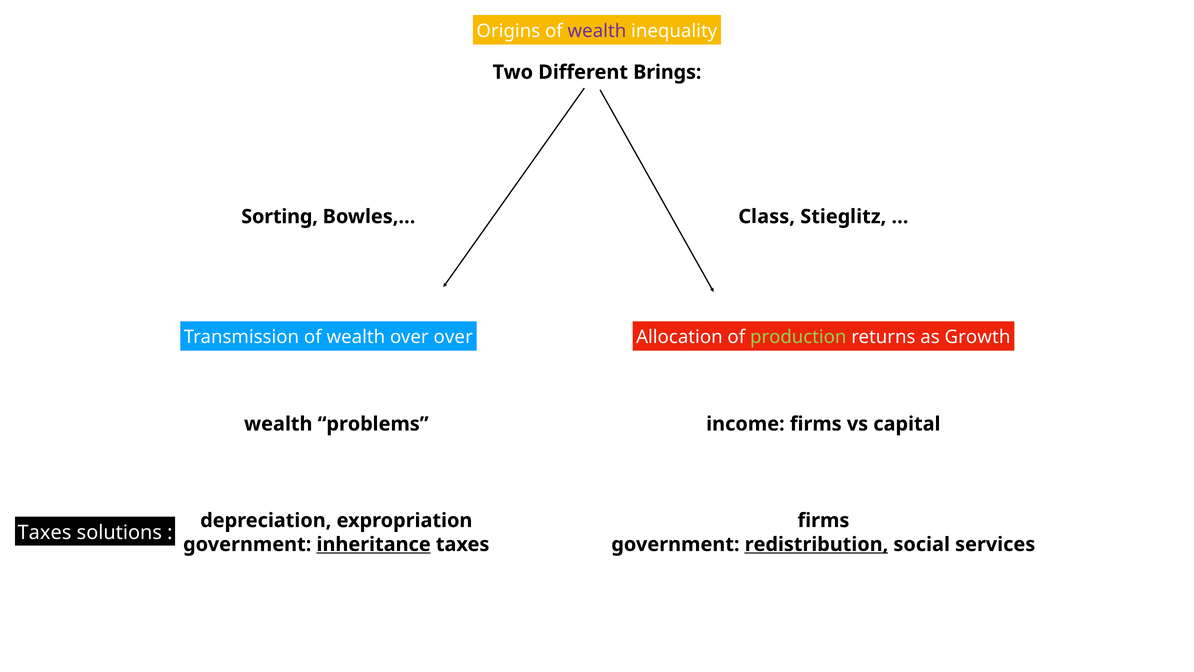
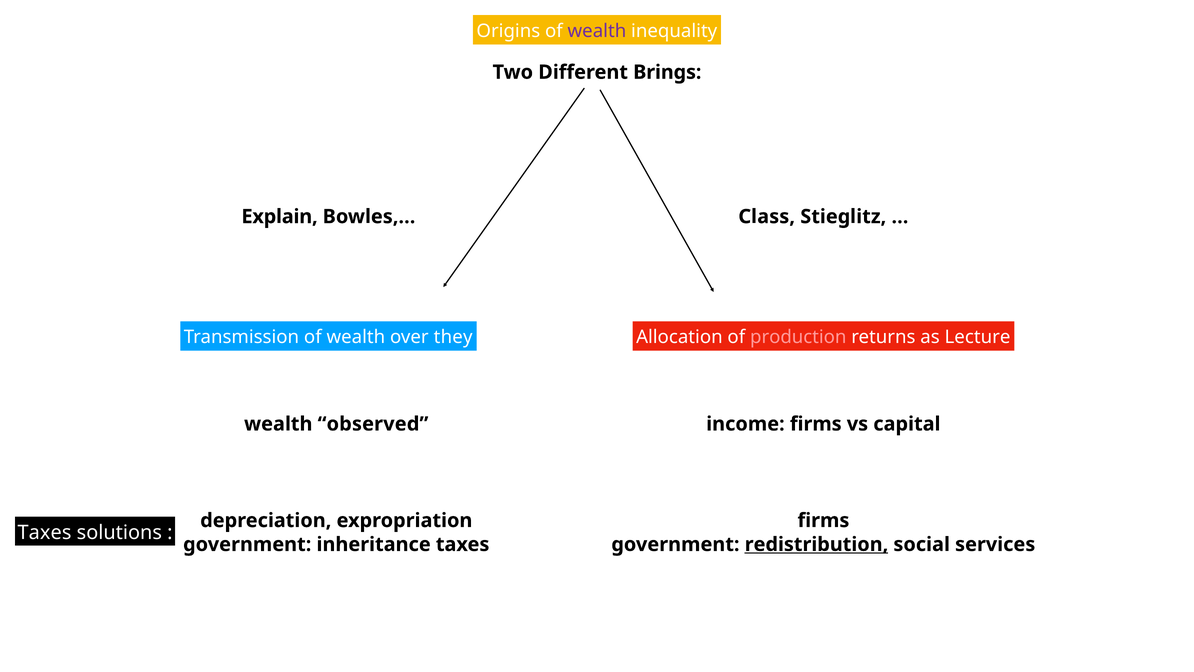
Sorting: Sorting -> Explain (280, 216)
over over: over -> they (453, 337)
production colour: light green -> pink (798, 337)
Growth: Growth -> Lecture (978, 337)
problems: problems -> observed (373, 424)
inheritance underline: present -> none (374, 544)
